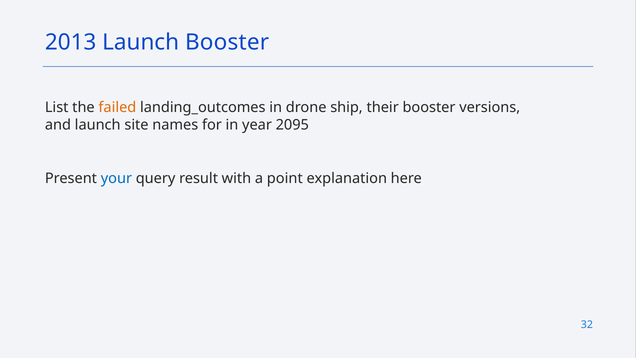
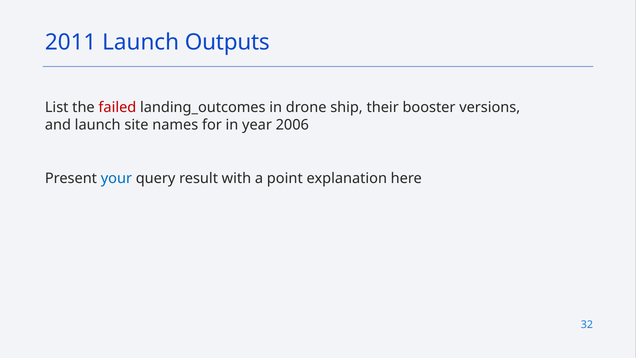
2013: 2013 -> 2011 (71, 42)
Launch Booster: Booster -> Outputs (227, 42)
failed colour: orange -> red (117, 107)
2095: 2095 -> 2006 (292, 125)
